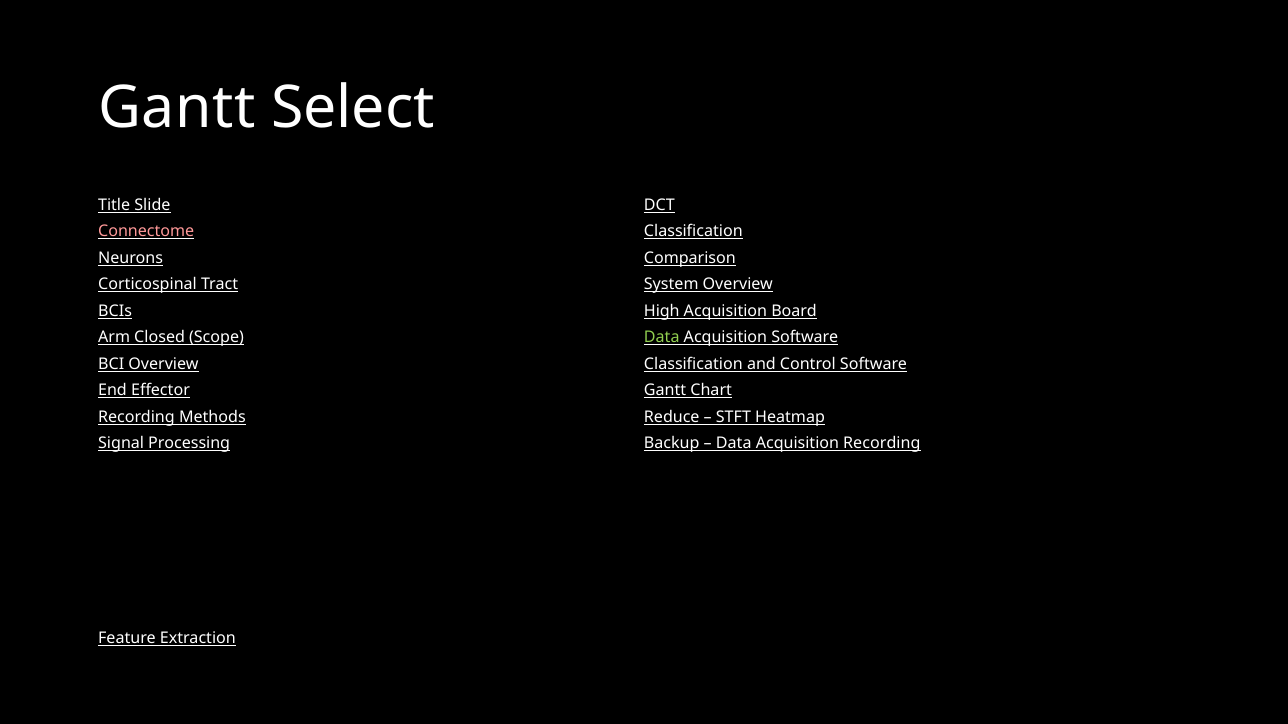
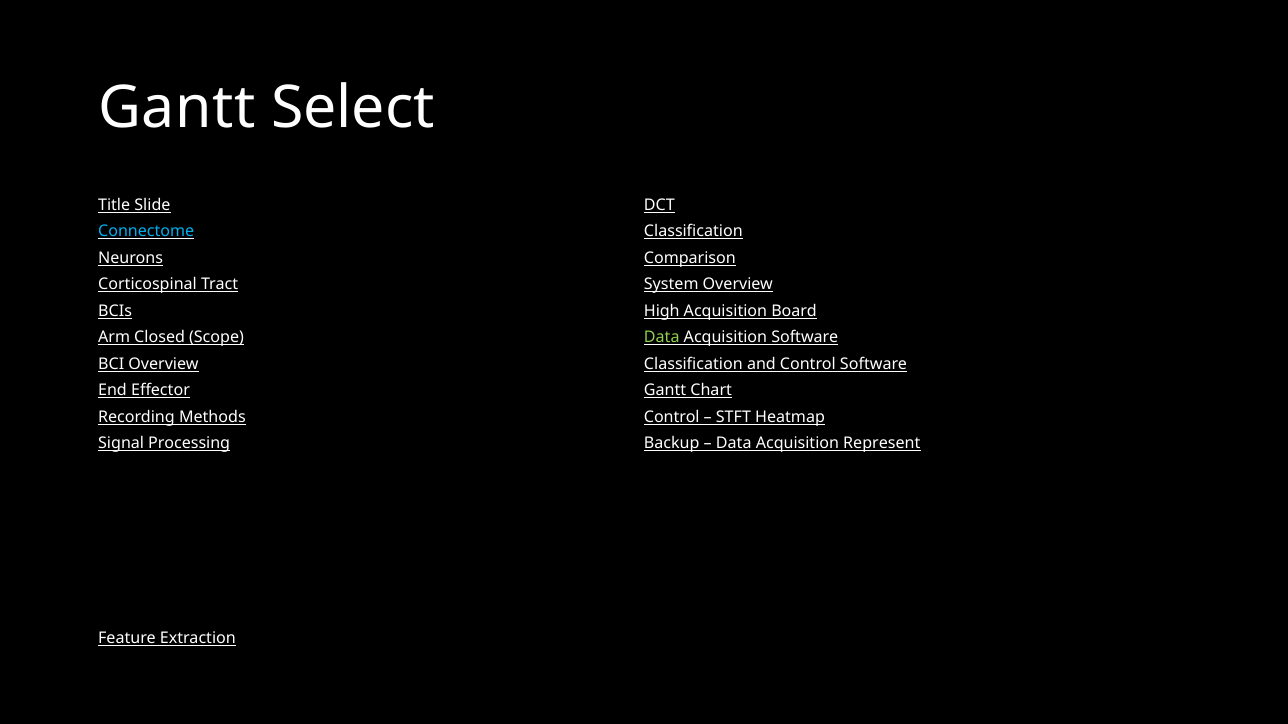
Connectome colour: pink -> light blue (146, 232)
Reduce: Reduce -> Control (672, 417)
Acquisition Recording: Recording -> Represent (882, 444)
